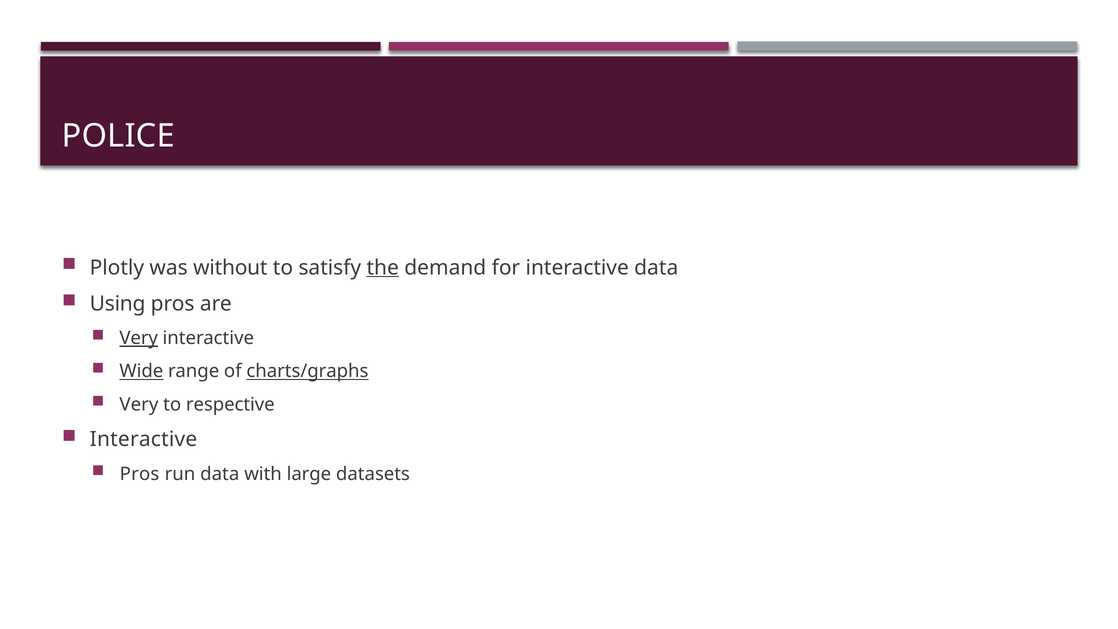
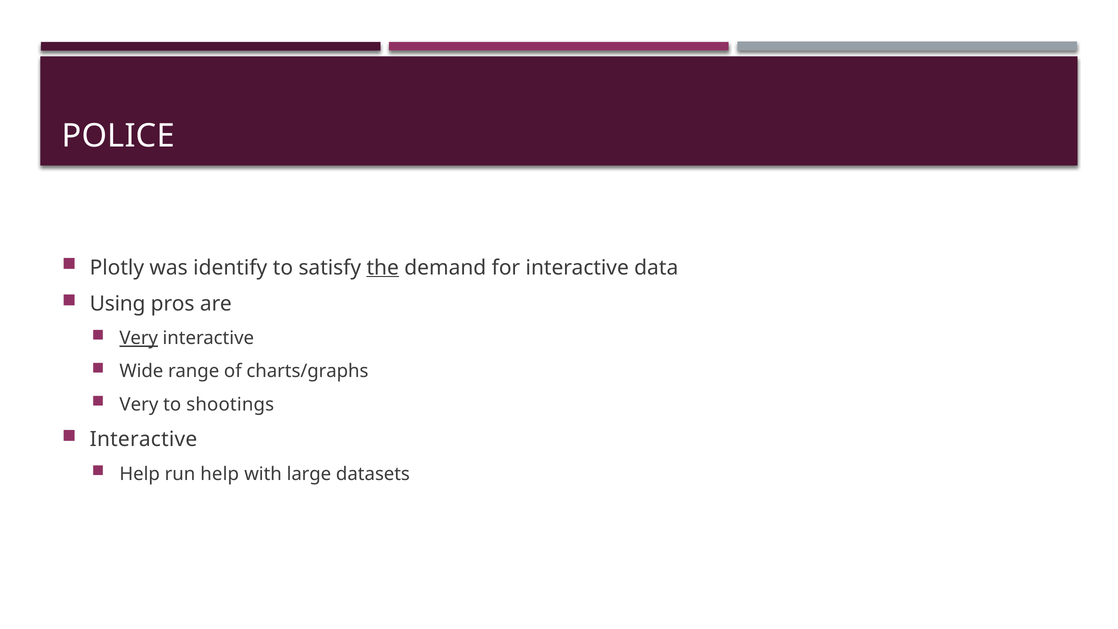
without: without -> identify (230, 268)
Wide underline: present -> none (141, 371)
charts/graphs underline: present -> none (307, 371)
respective: respective -> shootings (230, 404)
Pros: Pros -> Help (140, 474)
run data: data -> help (220, 474)
